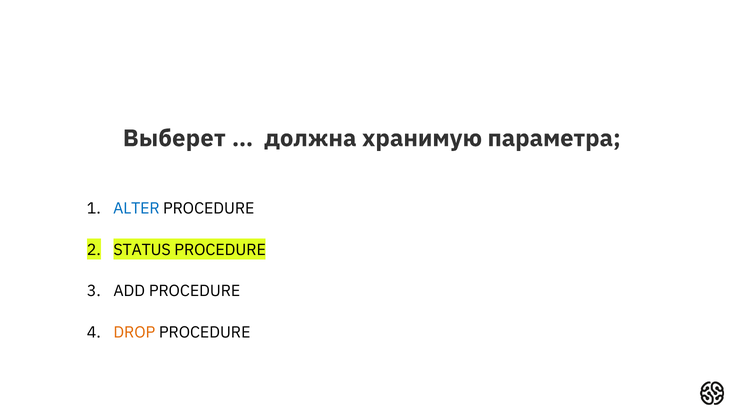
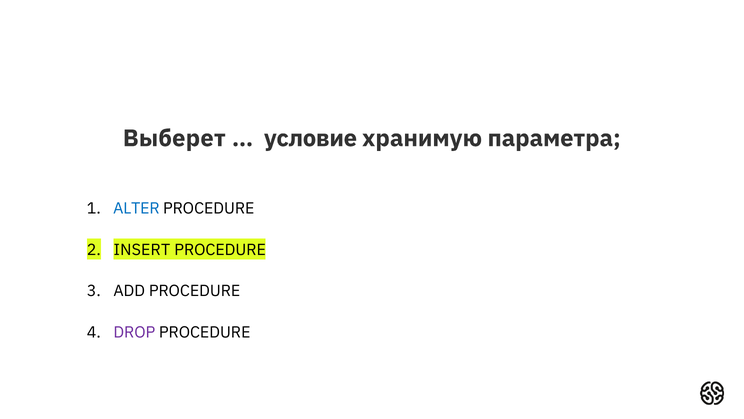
должна: должна -> условие (311, 138)
STATUS: STATUS -> INSERT (142, 250)
DROP colour: orange -> purple (134, 332)
